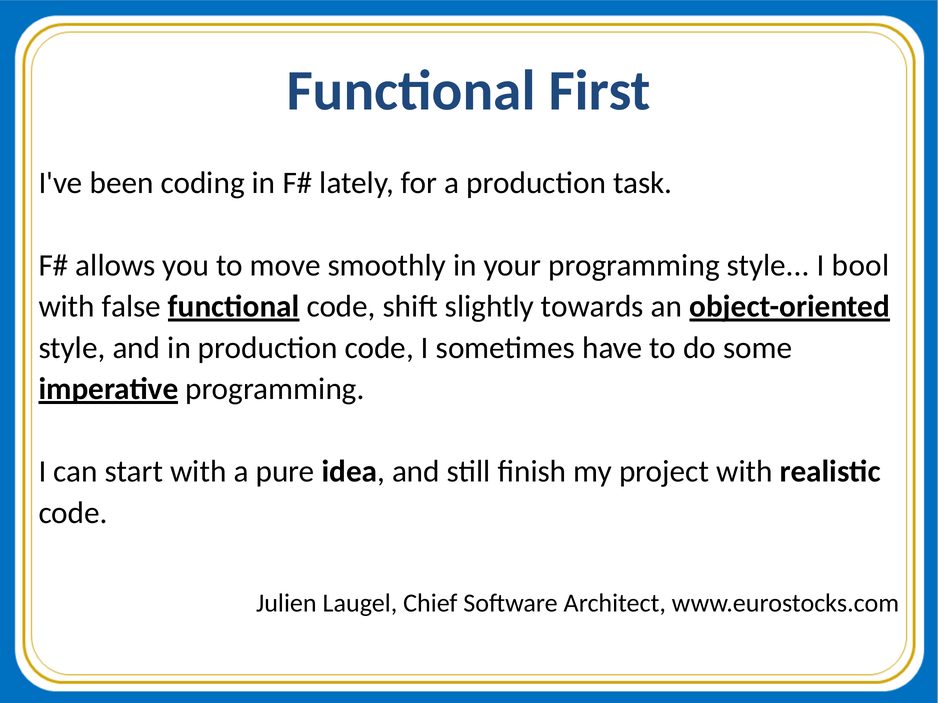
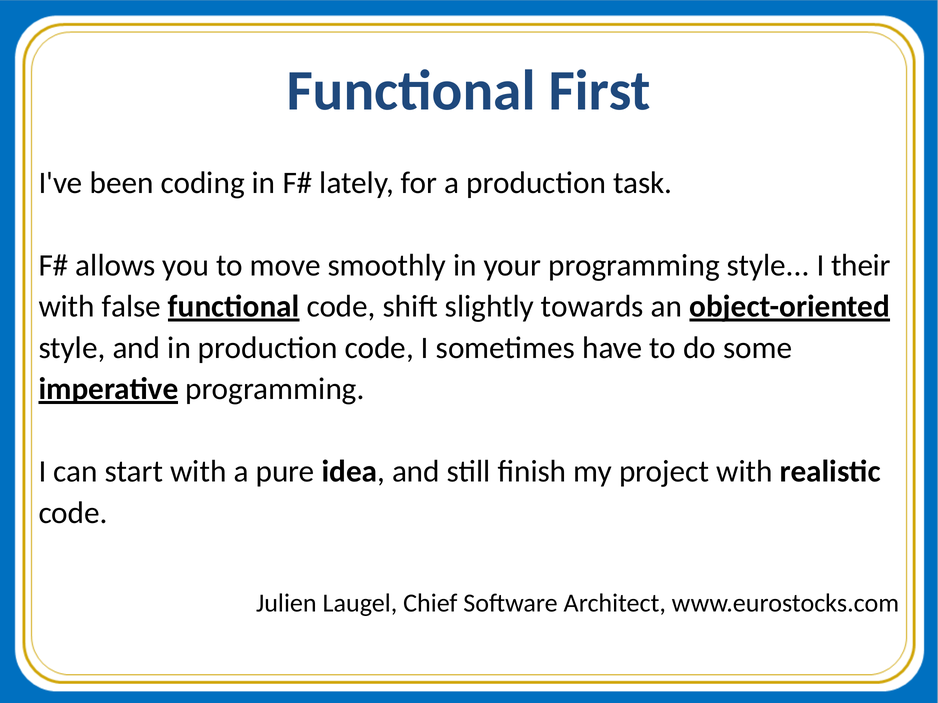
bool: bool -> their (861, 266)
